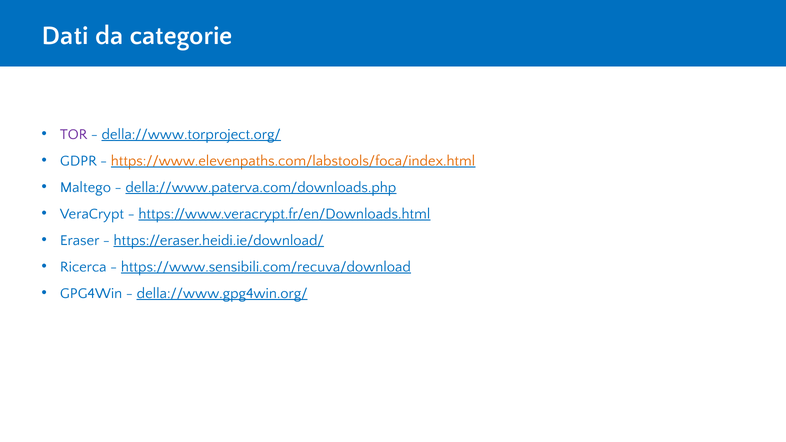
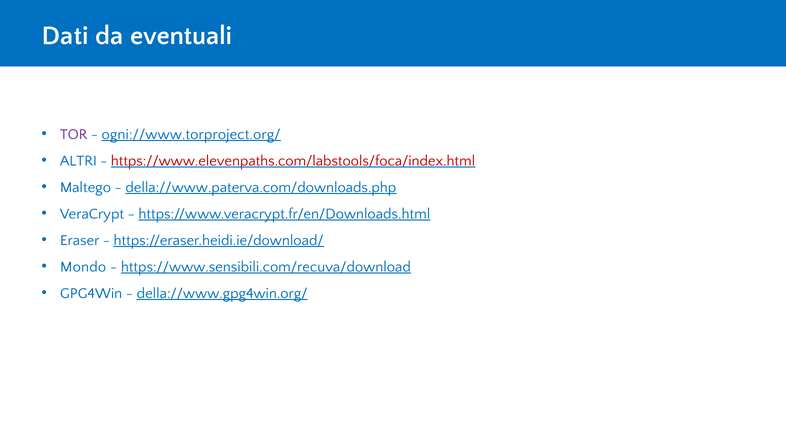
categorie: categorie -> eventuali (181, 36)
della://www.torproject.org/: della://www.torproject.org/ -> ogni://www.torproject.org/ (191, 134)
GDPR: GDPR -> ALTRI (78, 161)
https://www.elevenpaths.com/labstools/foca/index.html colour: orange -> red (293, 161)
Ricerca: Ricerca -> Mondo (83, 267)
